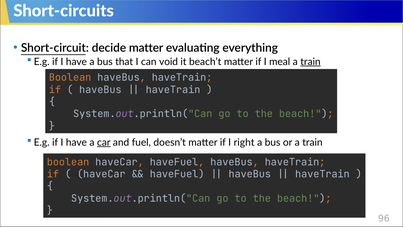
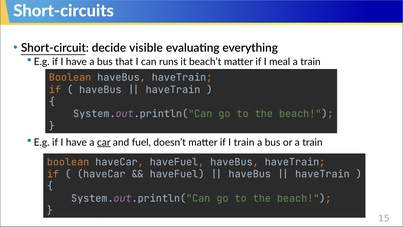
decide matter: matter -> visible (146, 48)
void: void -> runs (169, 62)
train underline: present -> none (310, 62)
I right: right -> train (244, 142)
96: 96 -> 15 (384, 218)
